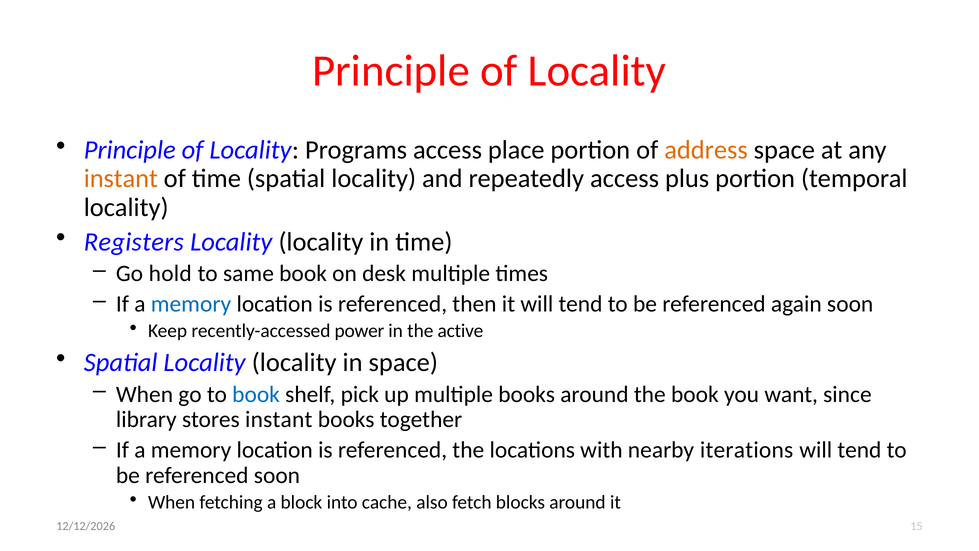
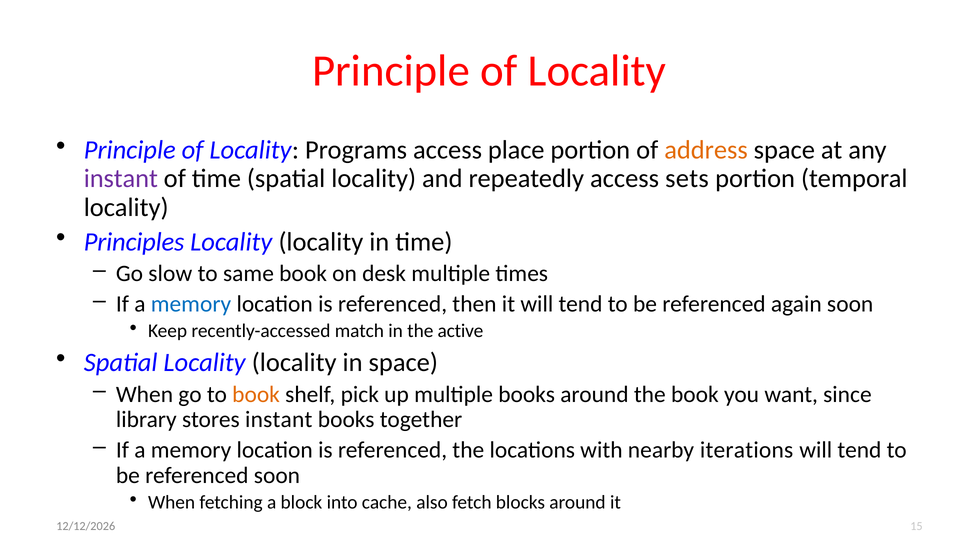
instant colour: orange -> purple (121, 179)
plus: plus -> sets (687, 179)
Registers: Registers -> Principles (134, 242)
hold: hold -> slow (170, 273)
power: power -> match (359, 331)
book colour: blue -> orange (256, 394)
